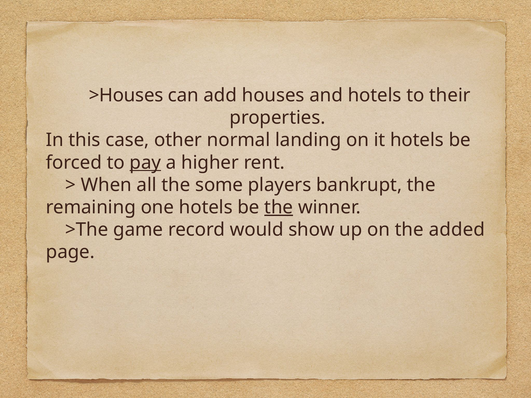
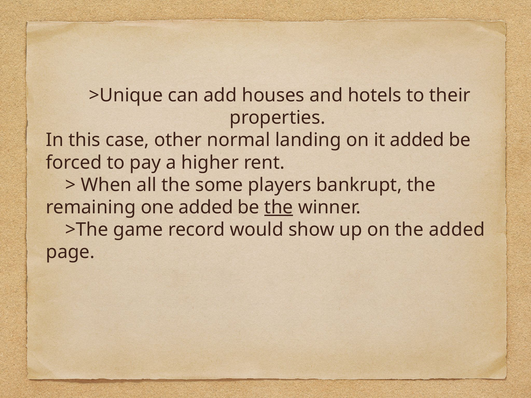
>Houses: >Houses -> >Unique (126, 95)
it hotels: hotels -> added (417, 140)
pay underline: present -> none (145, 163)
one hotels: hotels -> added (206, 207)
